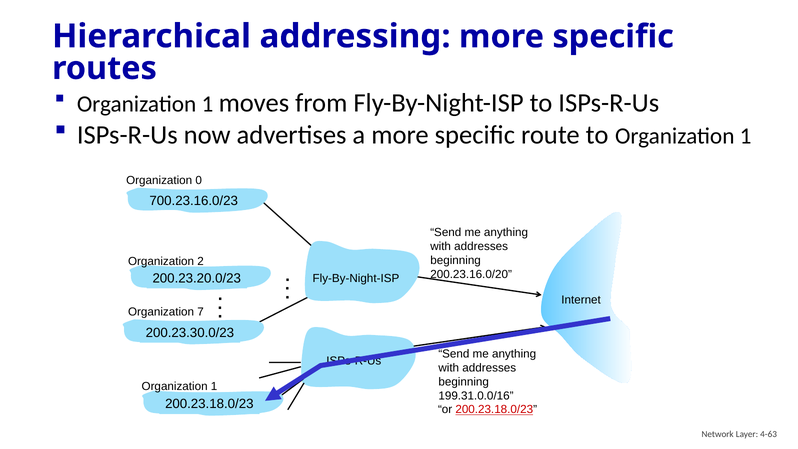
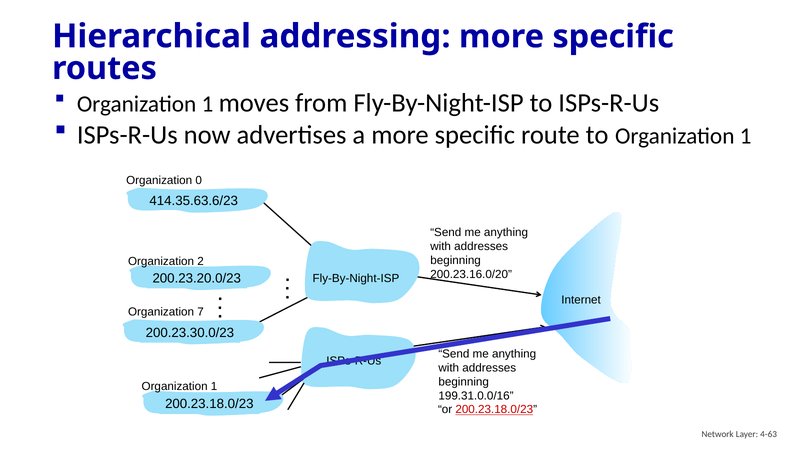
700.23.16.0/23: 700.23.16.0/23 -> 414.35.63.6/23 (194, 201)
